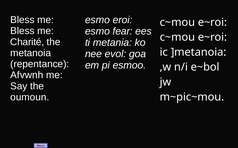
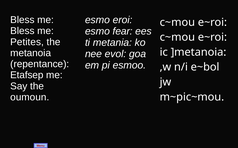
Charité: Charité -> Petites (27, 42)
Afvwnh: Afvwnh -> Etafsep (27, 75)
